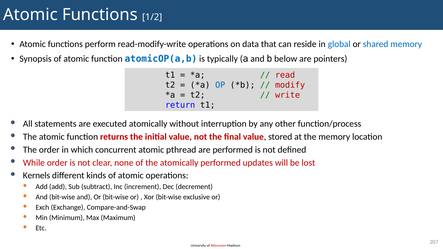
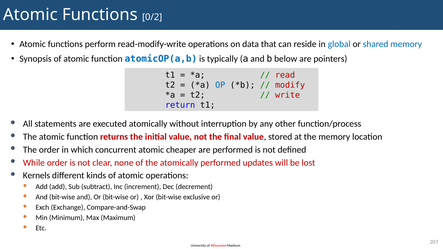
1/2: 1/2 -> 0/2 (152, 17)
pthread: pthread -> cheaper (181, 150)
